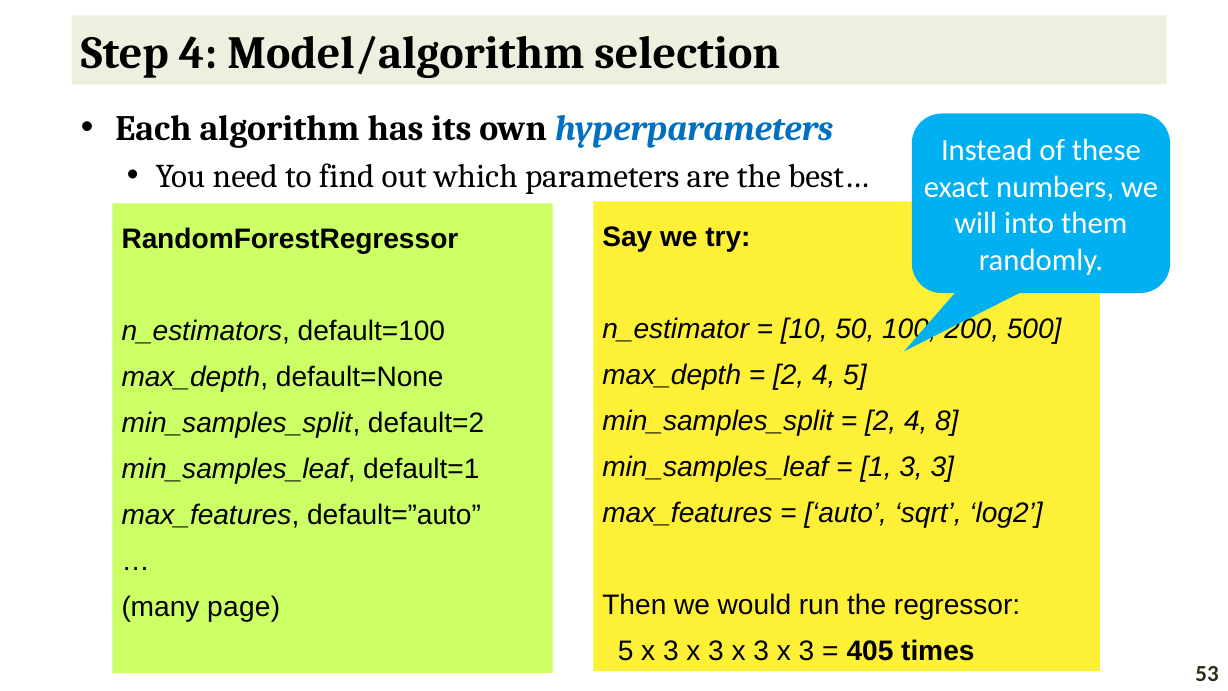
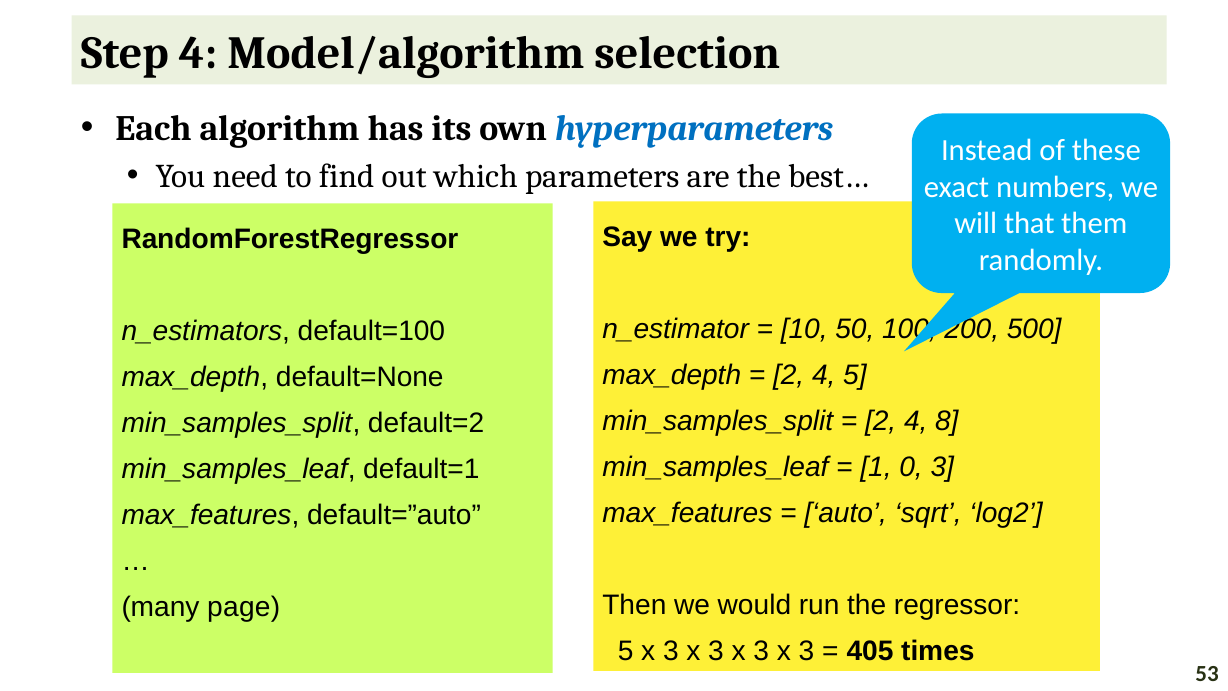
into: into -> that (1029, 224)
1 3: 3 -> 0 (911, 467)
